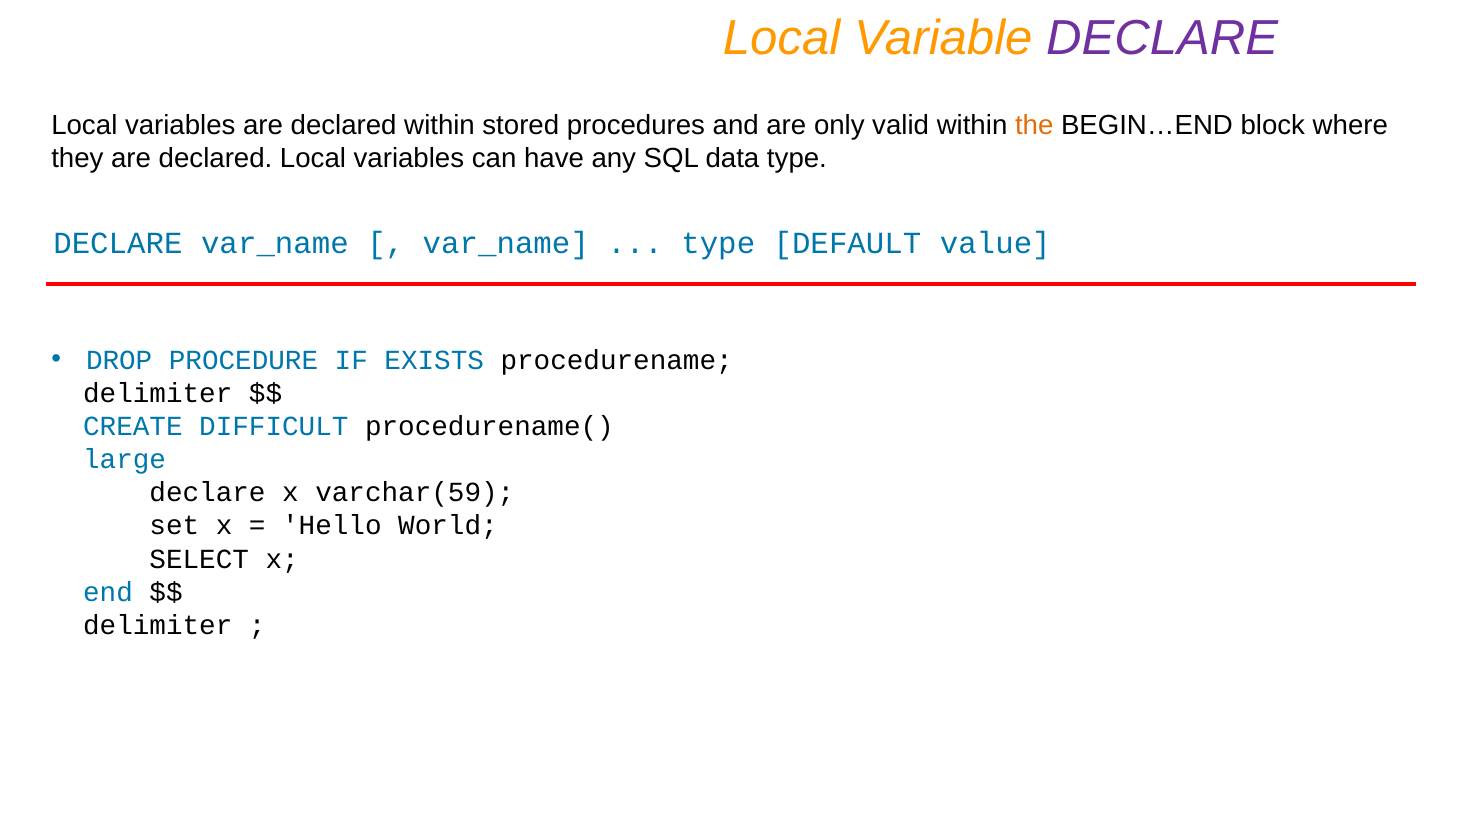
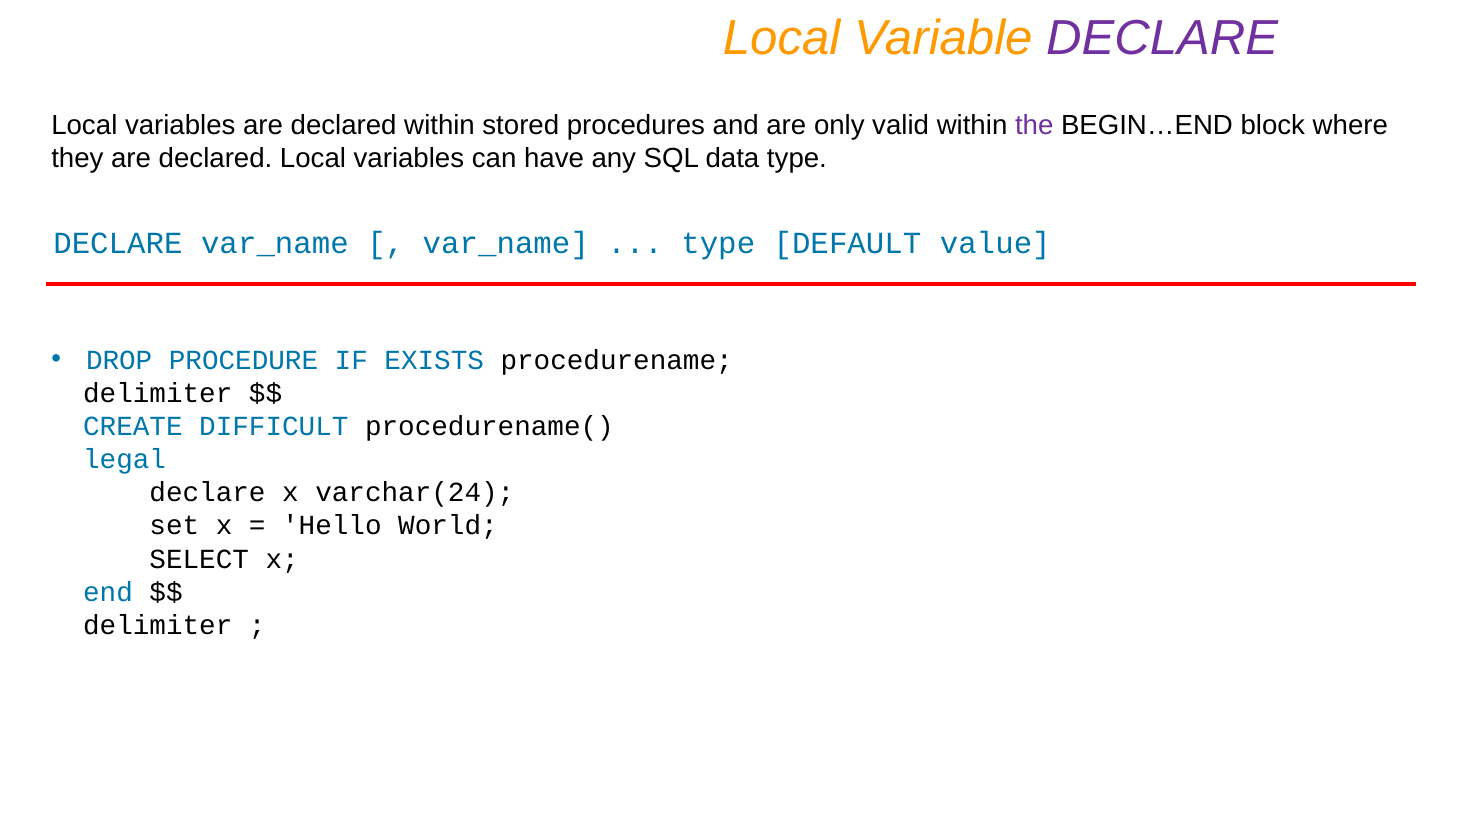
the colour: orange -> purple (1034, 125)
large: large -> legal (125, 460)
varchar(59: varchar(59 -> varchar(24 (415, 493)
